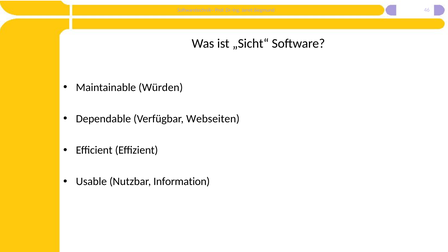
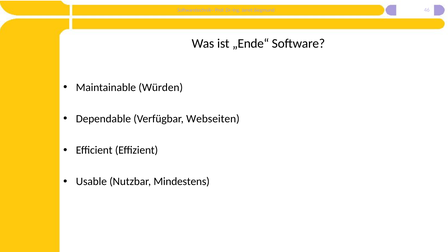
„Sicht“: „Sicht“ -> „Ende“ (251, 43)
Information: Information -> Mindestens (182, 182)
